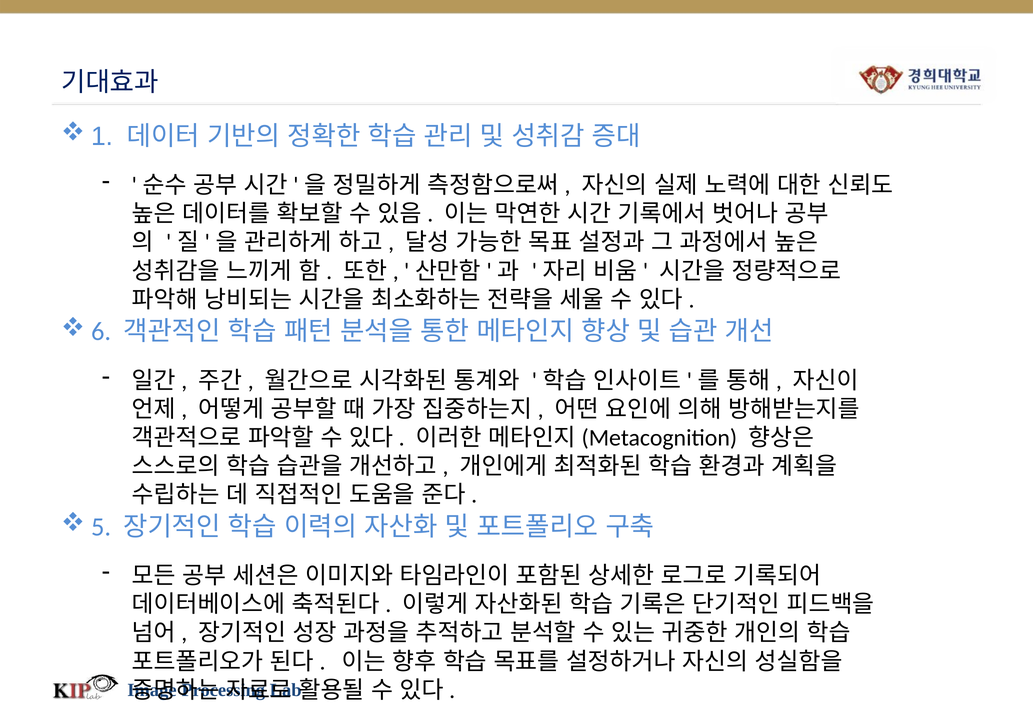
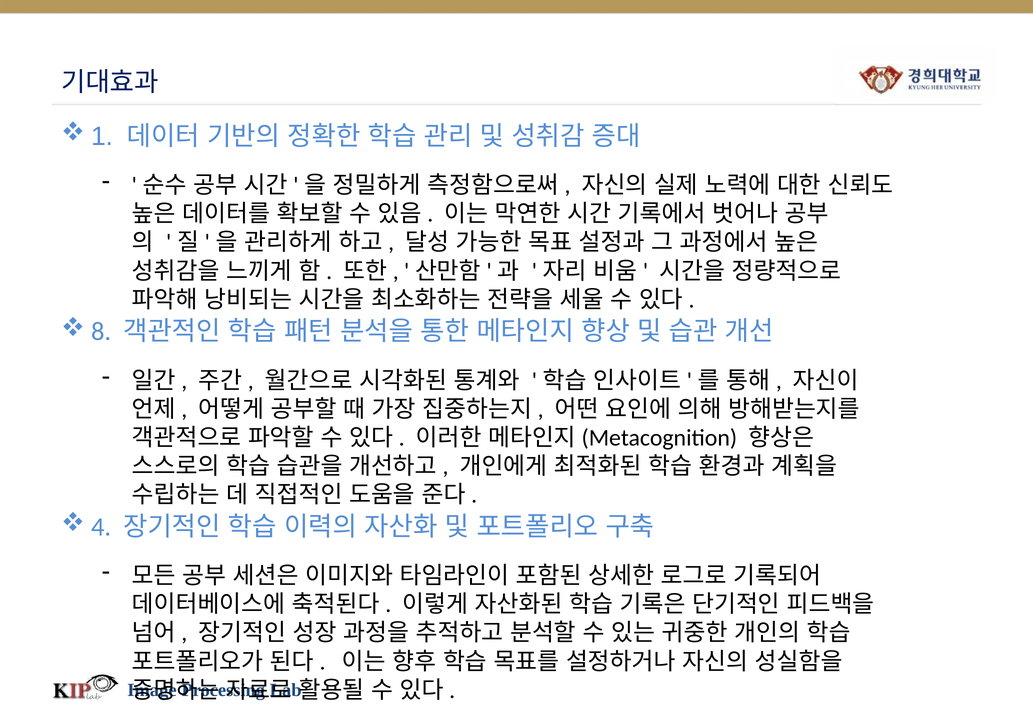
6: 6 -> 8 (101, 332)
5: 5 -> 4 (101, 527)
